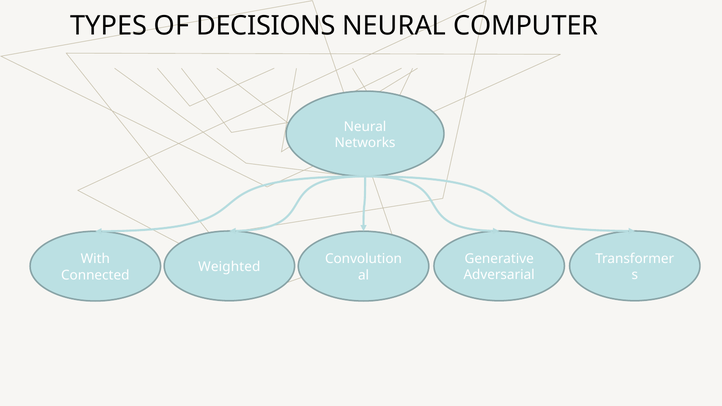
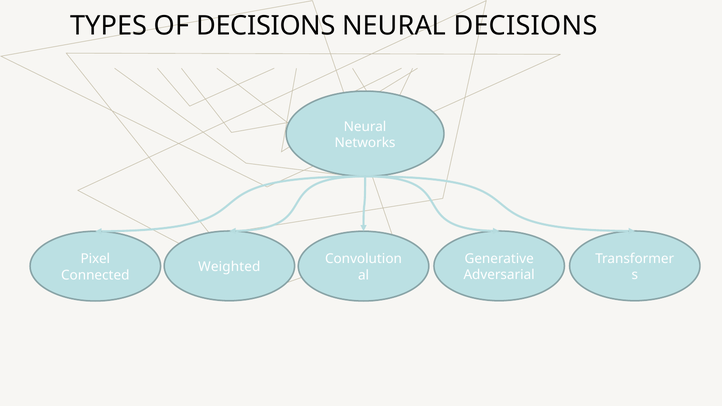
NEURAL COMPUTER: COMPUTER -> DECISIONS (526, 26)
With: With -> Pixel (95, 259)
